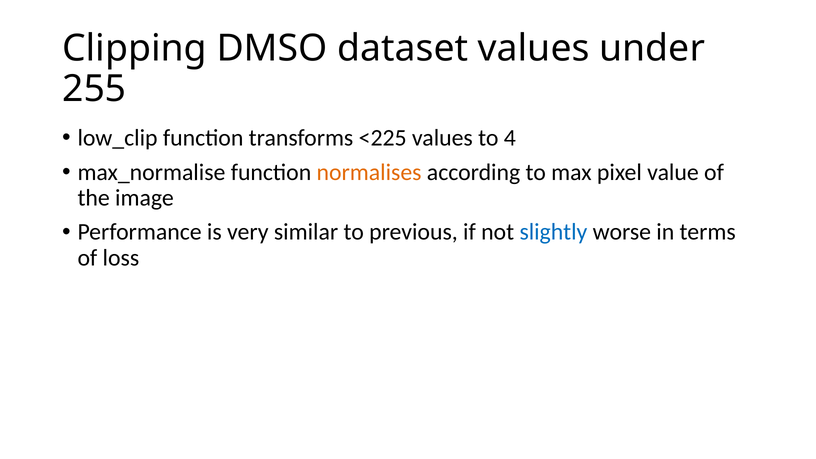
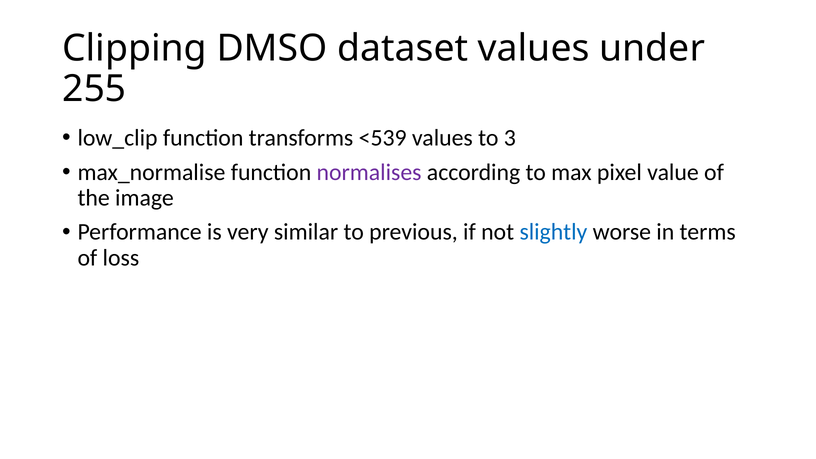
<225: <225 -> <539 (383, 138)
4: 4 -> 3 (510, 138)
normalises colour: orange -> purple (369, 172)
